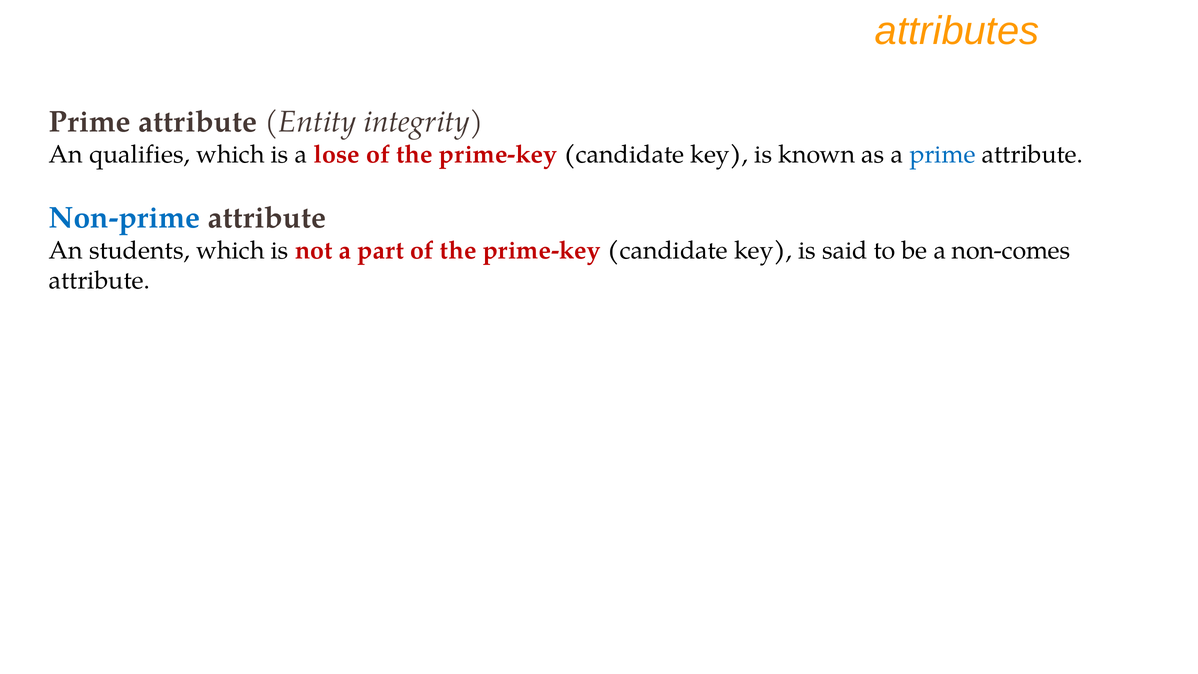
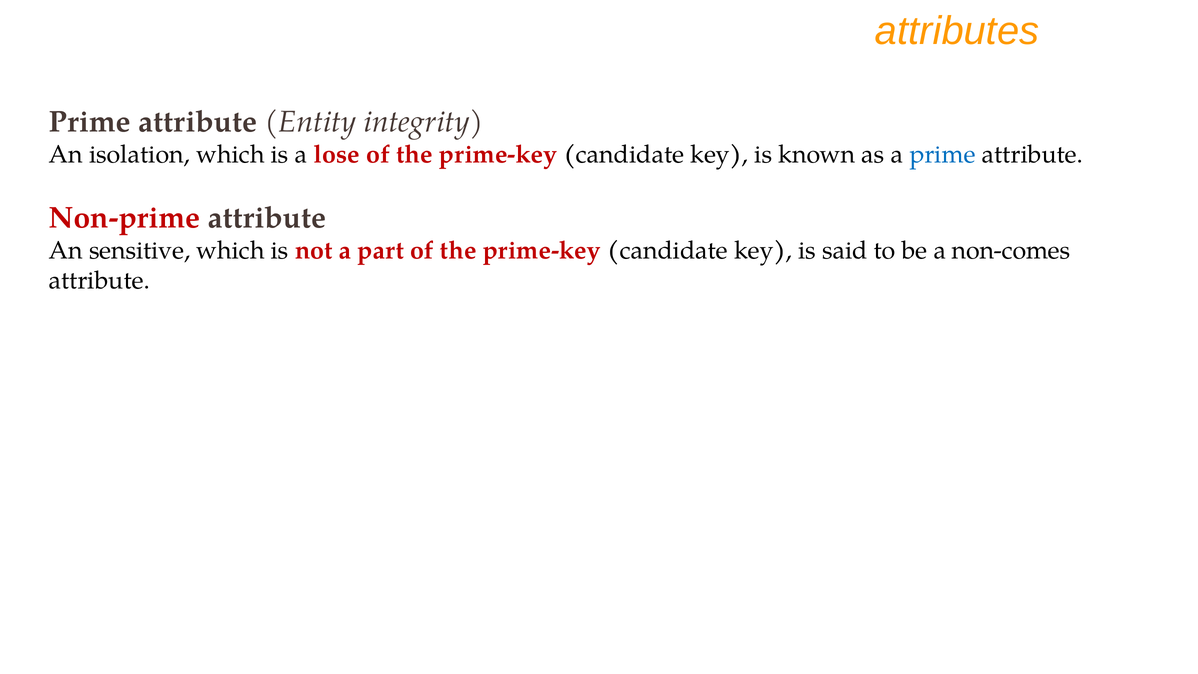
qualifies: qualifies -> isolation (140, 154)
Non-prime colour: blue -> red (125, 218)
students: students -> sensitive (140, 250)
